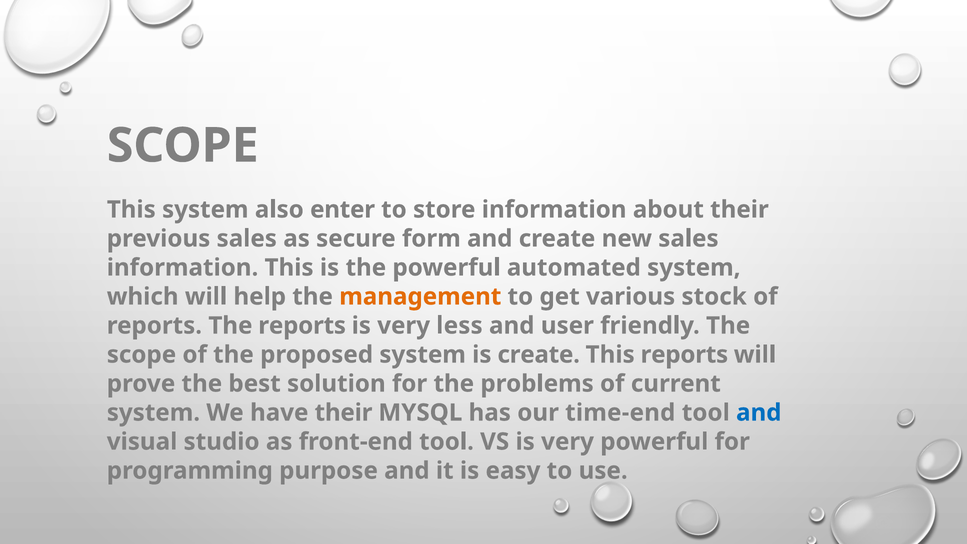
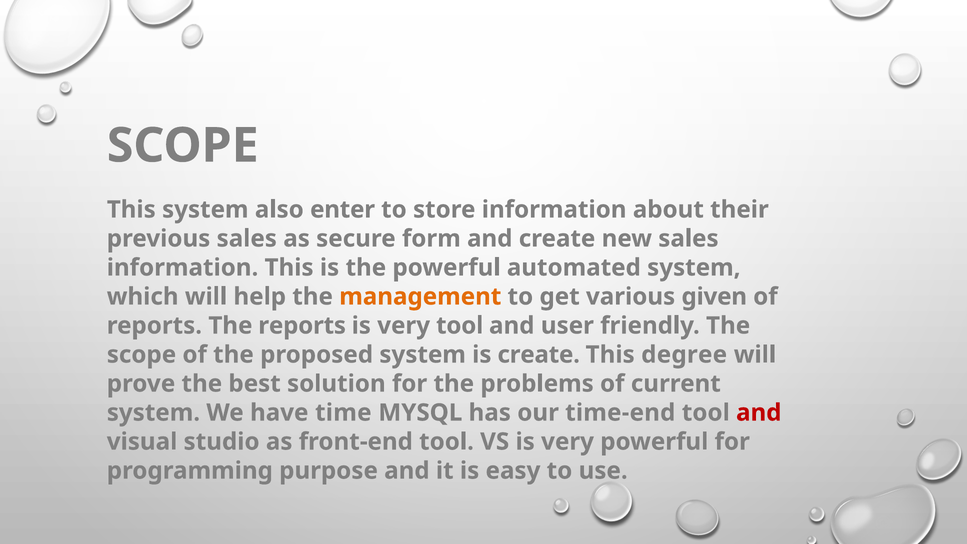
stock: stock -> given (714, 297)
very less: less -> tool (460, 326)
This reports: reports -> degree (684, 355)
have their: their -> time (343, 413)
and colour: blue -> red (759, 413)
